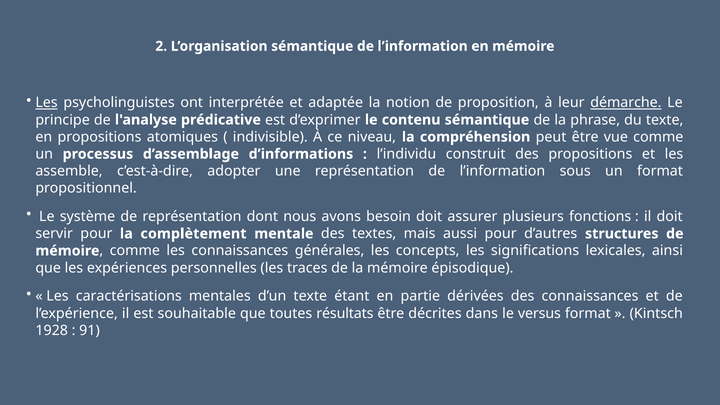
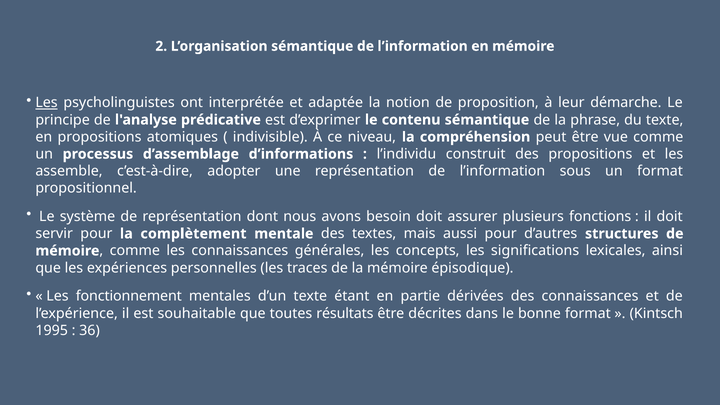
démarche underline: present -> none (626, 103)
caractérisations: caractérisations -> fonctionnement (129, 296)
versus: versus -> bonne (539, 313)
1928: 1928 -> 1995 (52, 330)
91: 91 -> 36 (90, 330)
